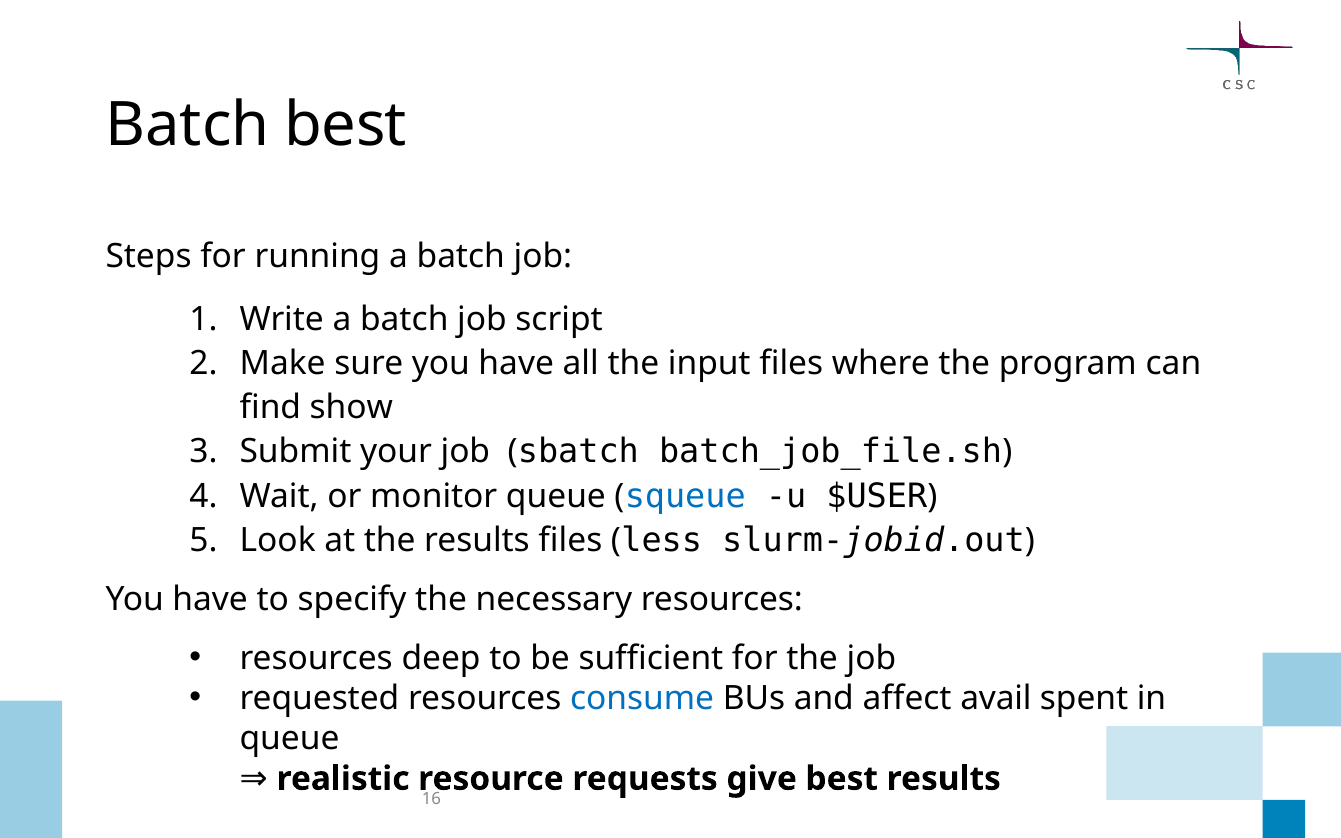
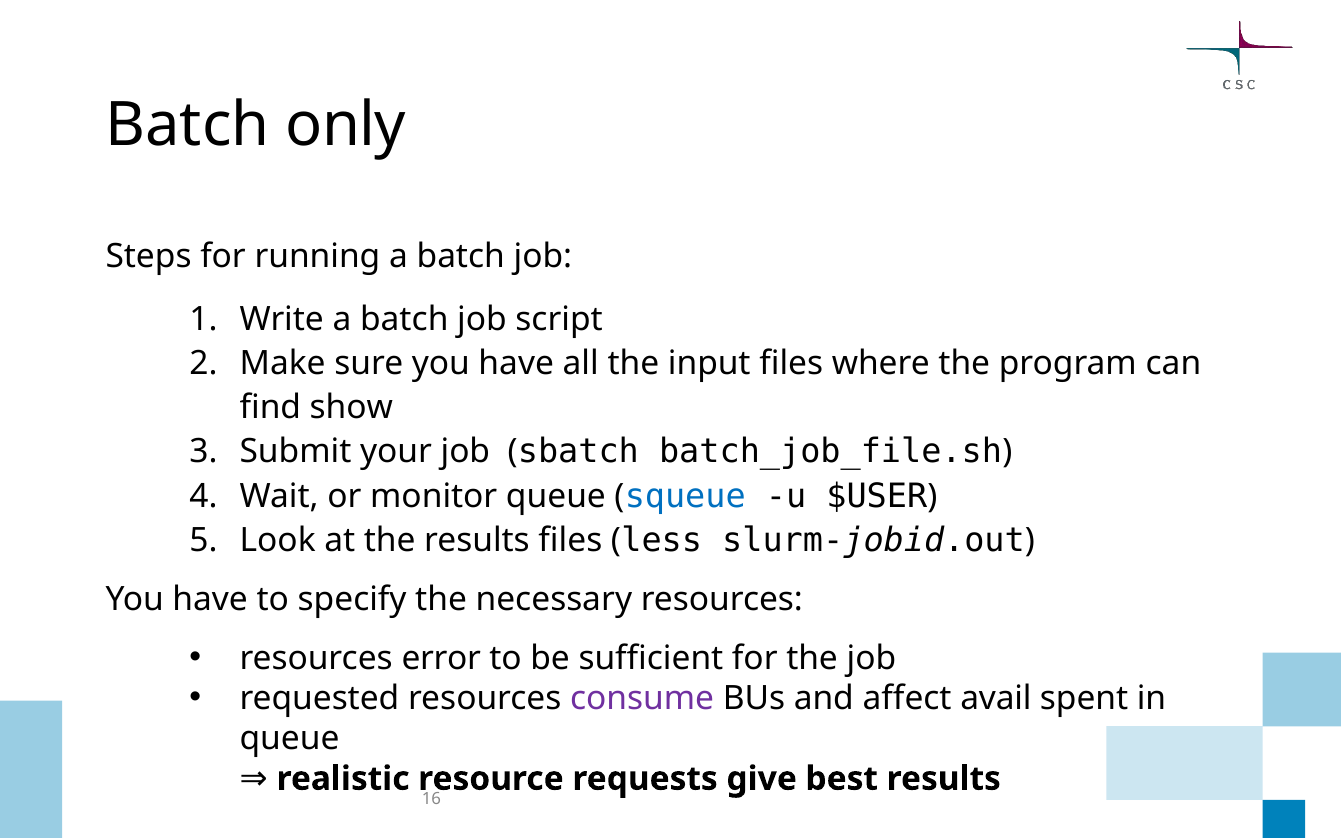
Batch best: best -> only (346, 125)
deep: deep -> error (441, 658)
consume colour: blue -> purple (642, 698)
